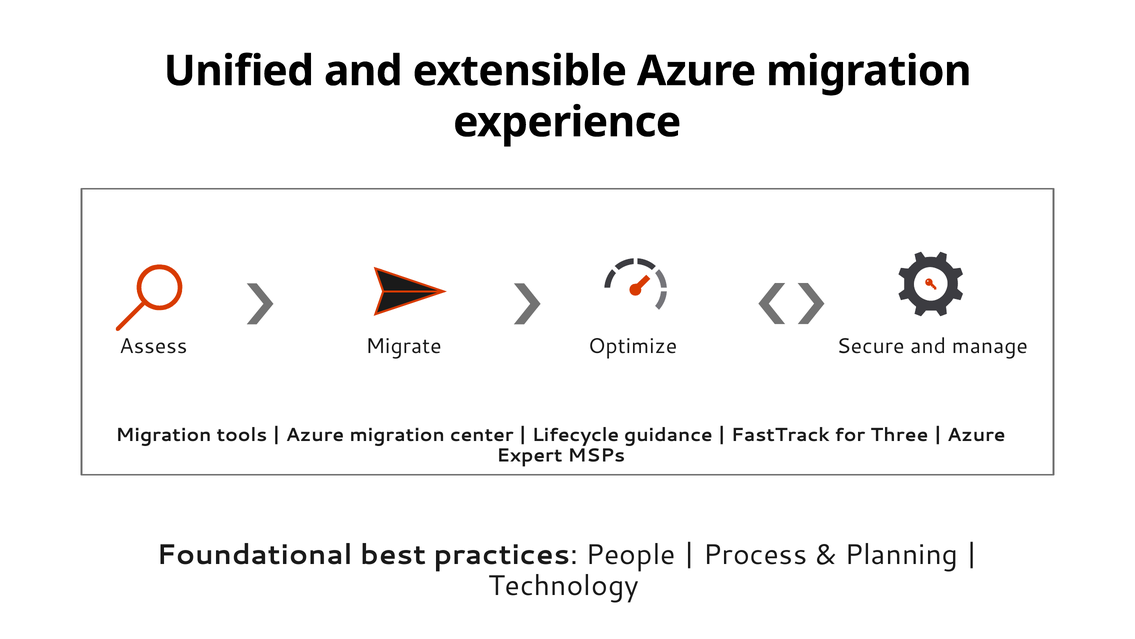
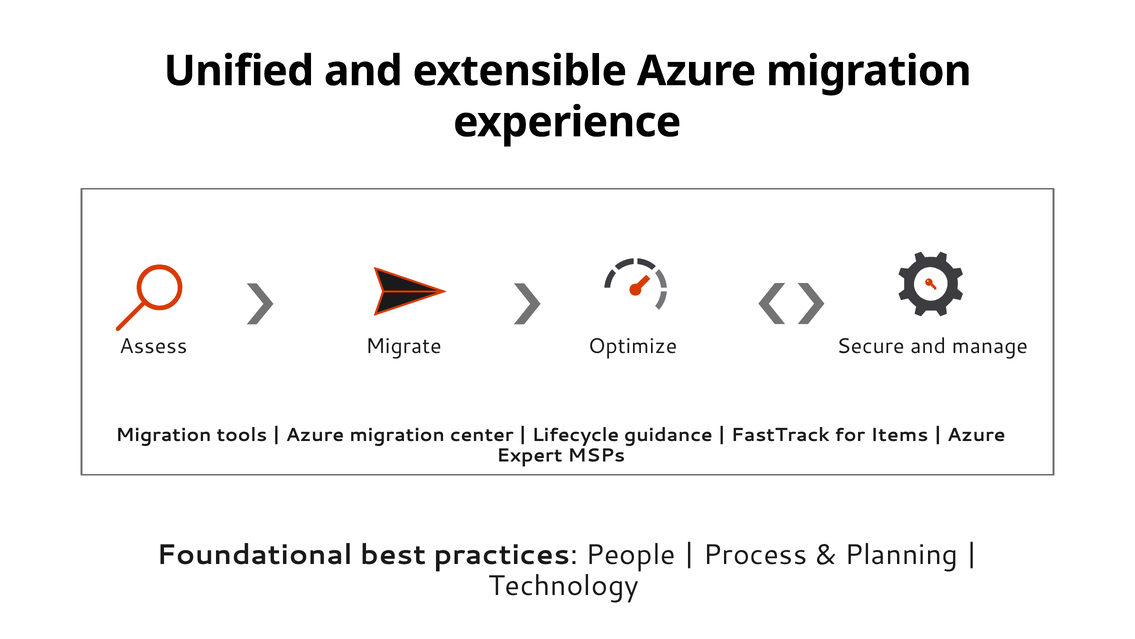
Three: Three -> Items (899, 435)
